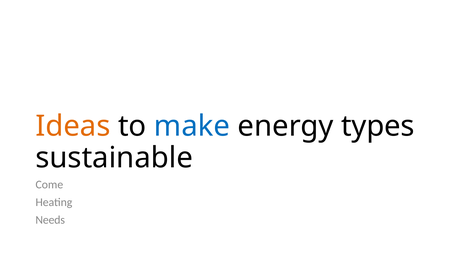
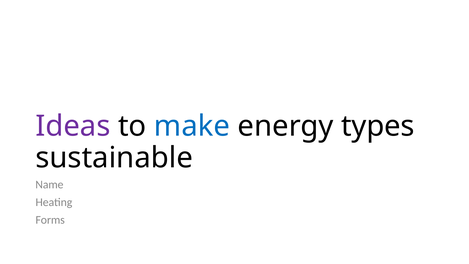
Ideas colour: orange -> purple (73, 126)
Come: Come -> Name (49, 185)
Needs: Needs -> Forms (50, 220)
